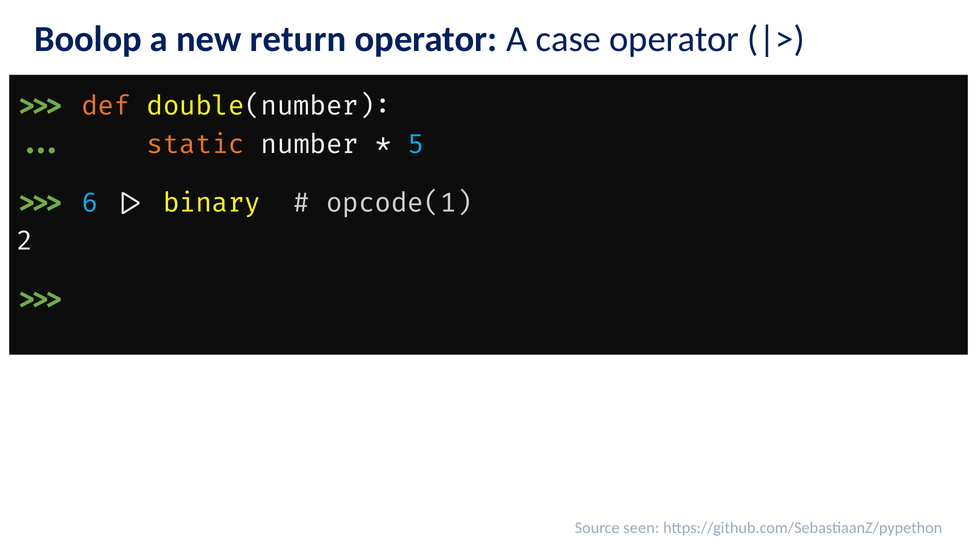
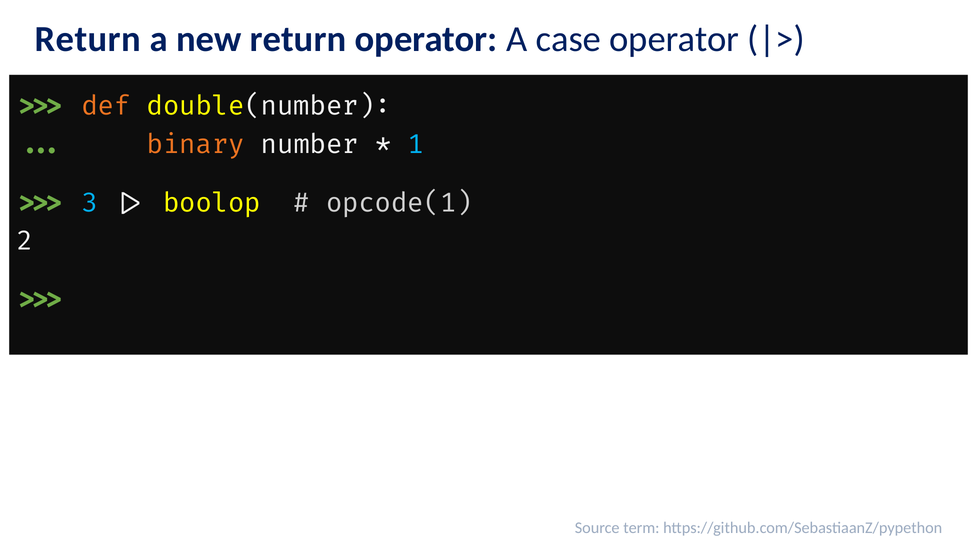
Boolop: Boolop -> Return (88, 39)
static: static -> binary (196, 144)
5: 5 -> 1 (416, 144)
6: 6 -> 3 (90, 203)
binary: binary -> boolop (212, 203)
seen: seen -> term (641, 528)
